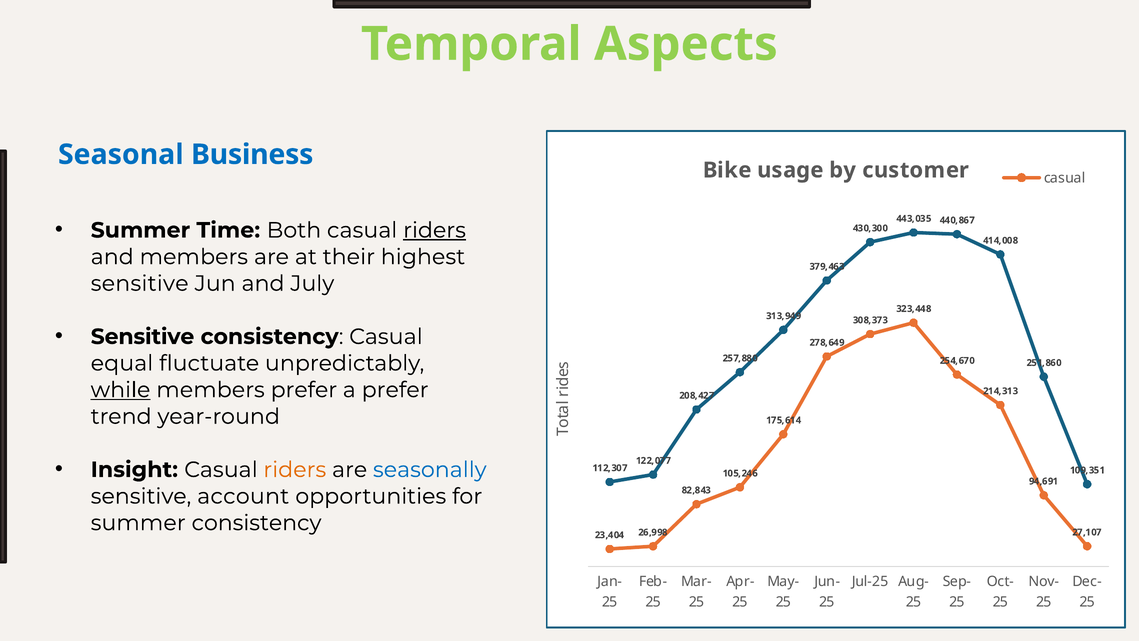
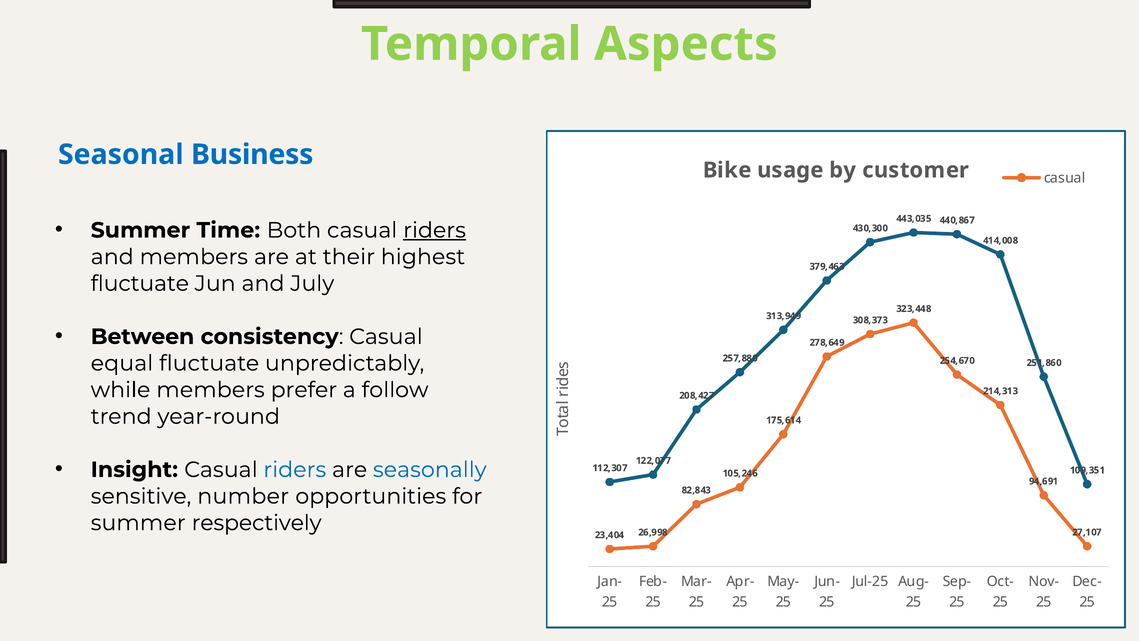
sensitive: sensitive -> fluctuate (140, 283)
Sensitive: Sensitive -> Between (142, 337)
while underline: present -> none (121, 390)
a prefer: prefer -> follow (395, 390)
riders colour: orange -> blue (295, 470)
account: account -> number (243, 496)
summer consistency: consistency -> respectively (257, 523)
